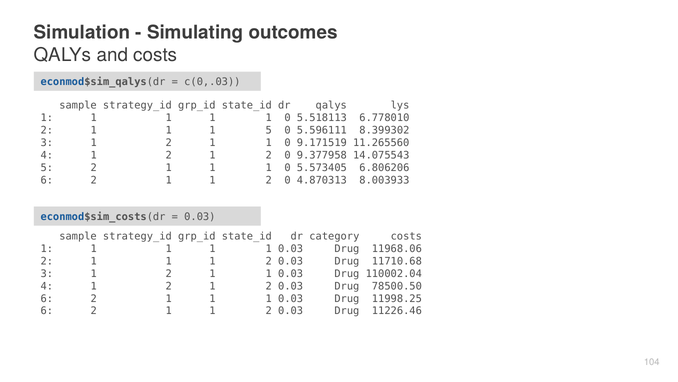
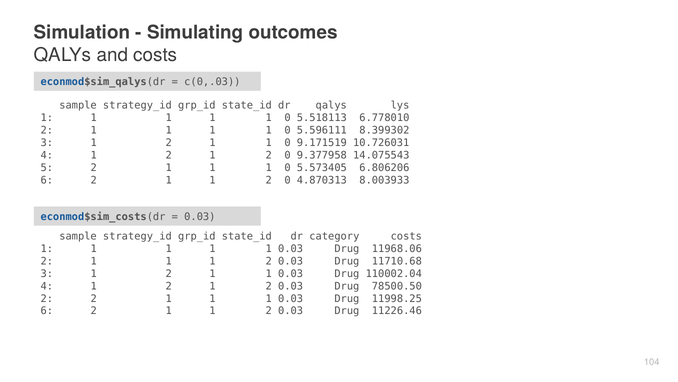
5: 5 -> 1 (269, 130)
11.265560: 11.265560 -> 10.726031 (381, 143)
6: 6 -> 2 (47, 298)
